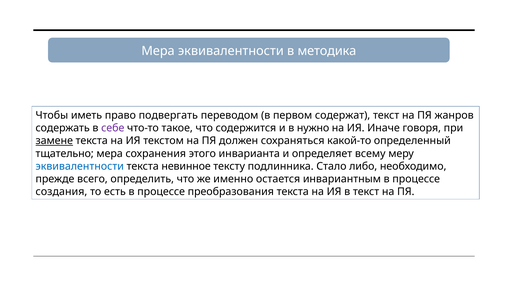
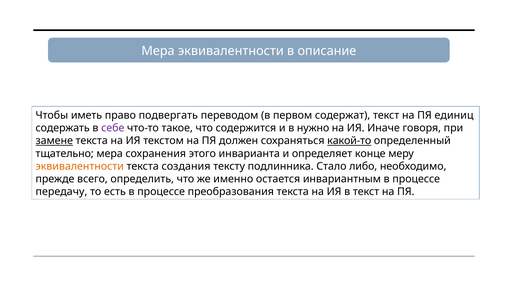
методика: методика -> описание (327, 51)
жанров: жанров -> единиц (454, 115)
какой-то underline: none -> present (349, 141)
всему: всему -> конце (370, 153)
эквивалентности colour: blue -> orange (80, 166)
невинное: невинное -> создания (186, 166)
создания: создания -> передачу (61, 192)
